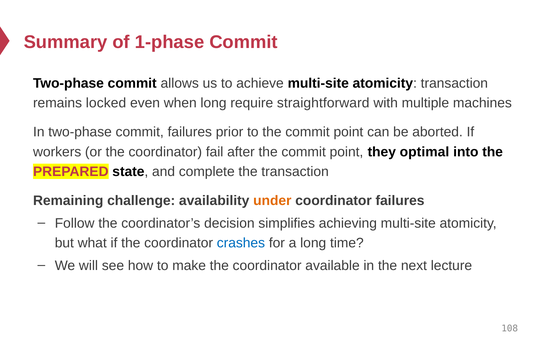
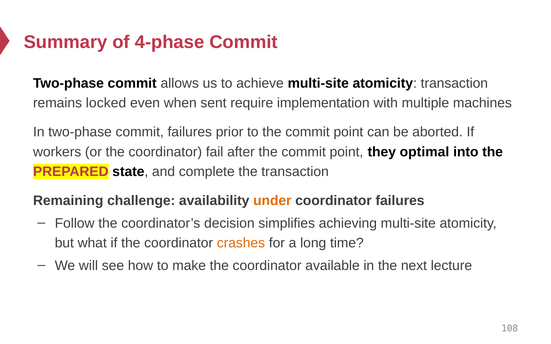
1-phase: 1-phase -> 4-phase (170, 42)
when long: long -> sent (214, 103)
straightforward: straightforward -> implementation (323, 103)
crashes colour: blue -> orange (241, 243)
